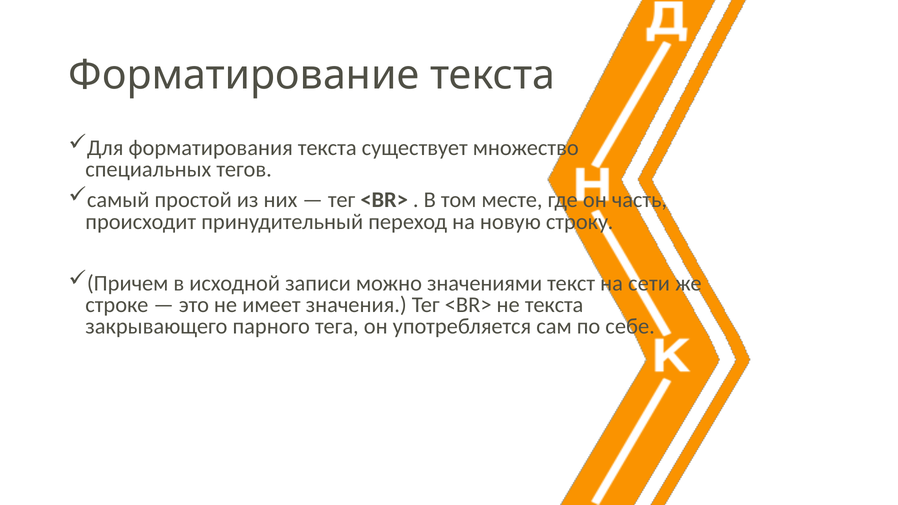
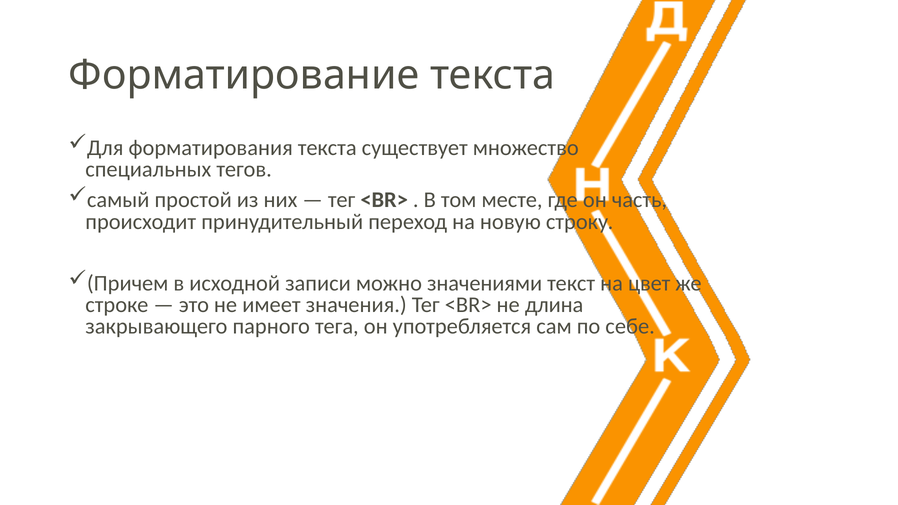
сети: сети -> цвет (649, 284)
не текста: текста -> длина (554, 305)
